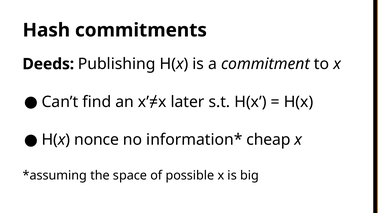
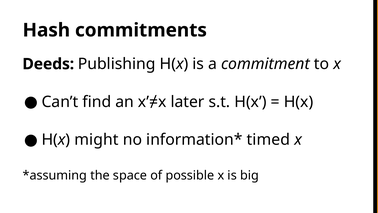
nonce: nonce -> might (96, 140)
cheap: cheap -> timed (268, 140)
